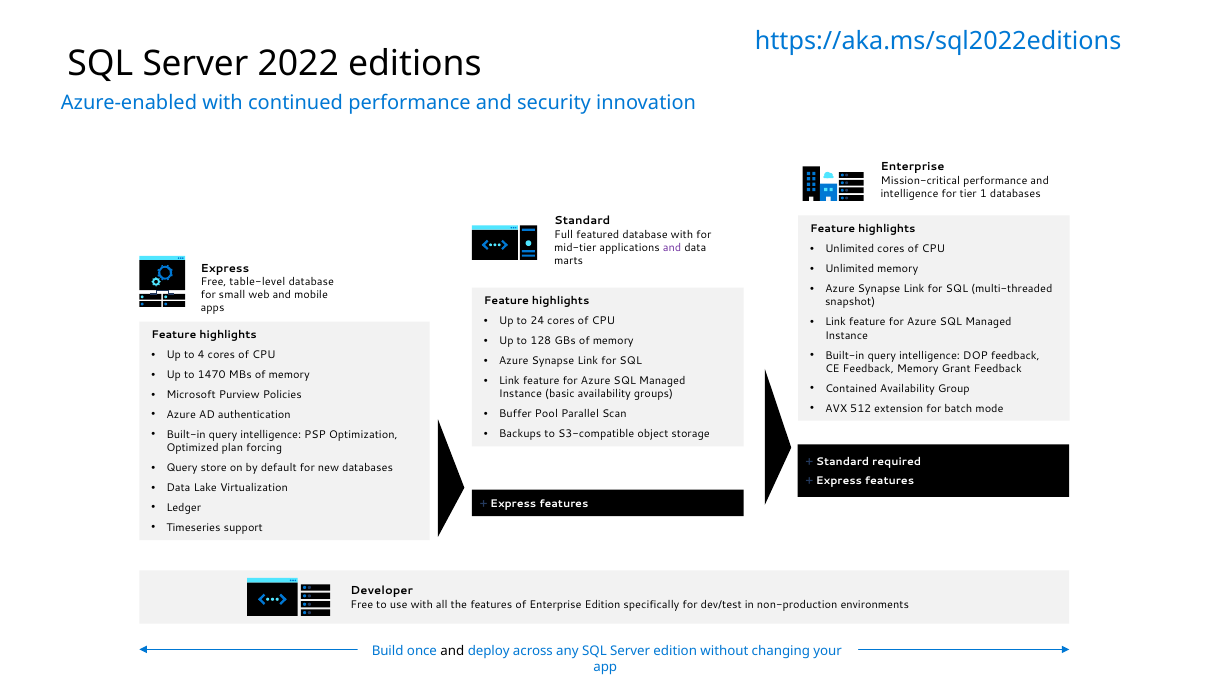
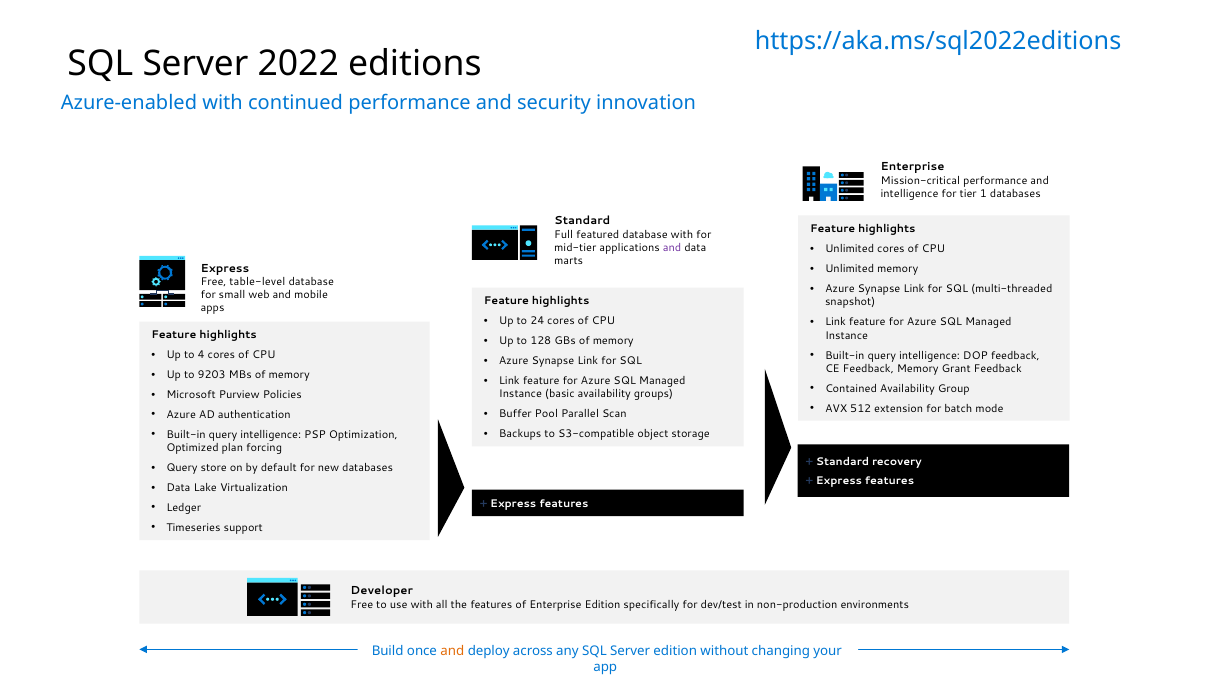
1470: 1470 -> 9203 (212, 375)
required: required -> recovery (897, 461)
and colour: black -> orange (452, 651)
